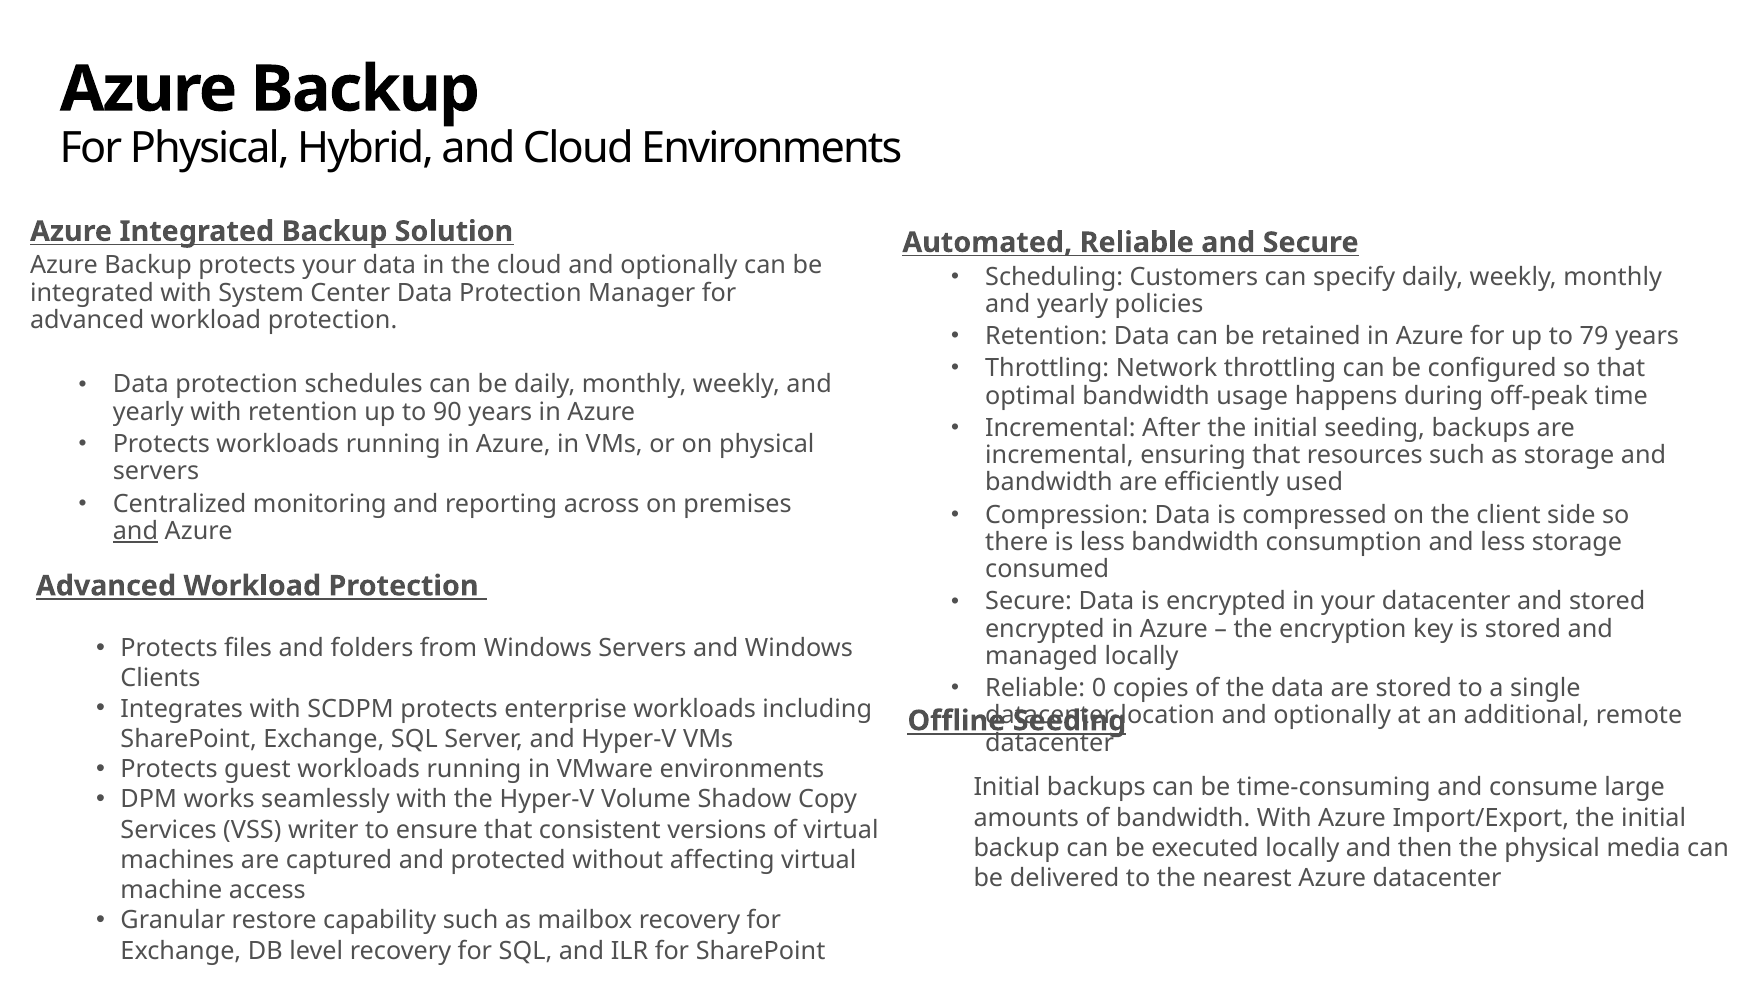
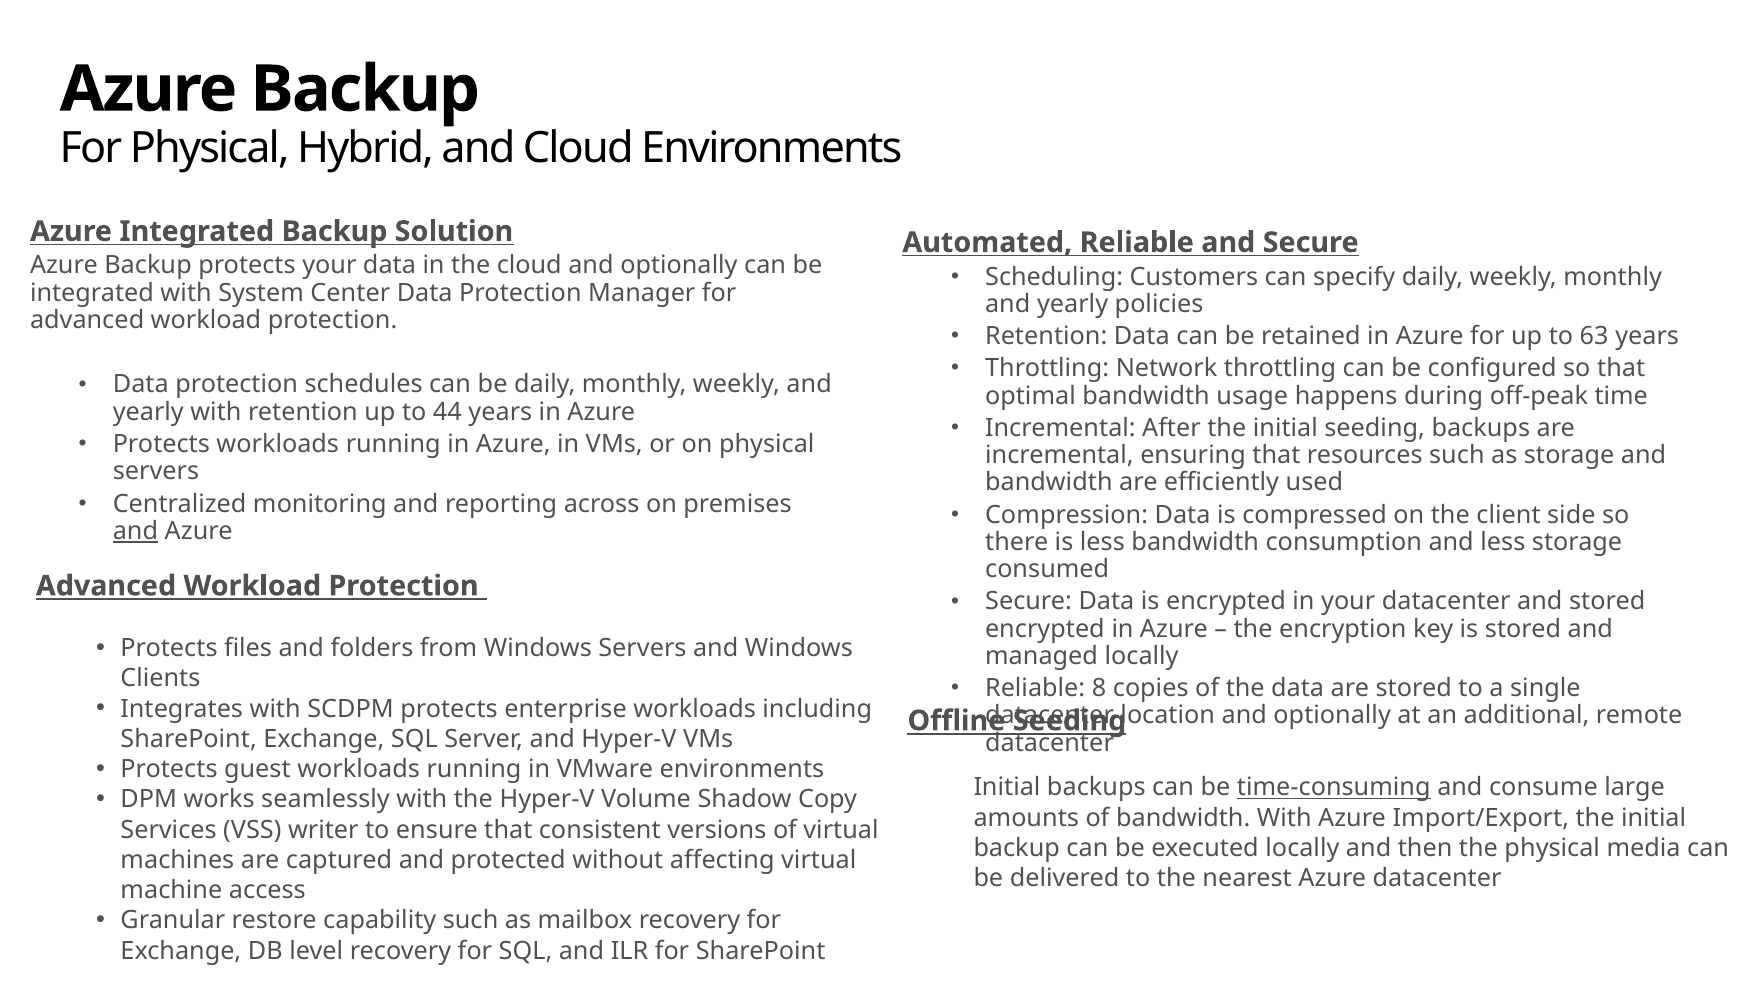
79: 79 -> 63 (1594, 336)
90: 90 -> 44 (447, 412)
0: 0 -> 8 (1099, 689)
time-consuming underline: none -> present (1334, 788)
